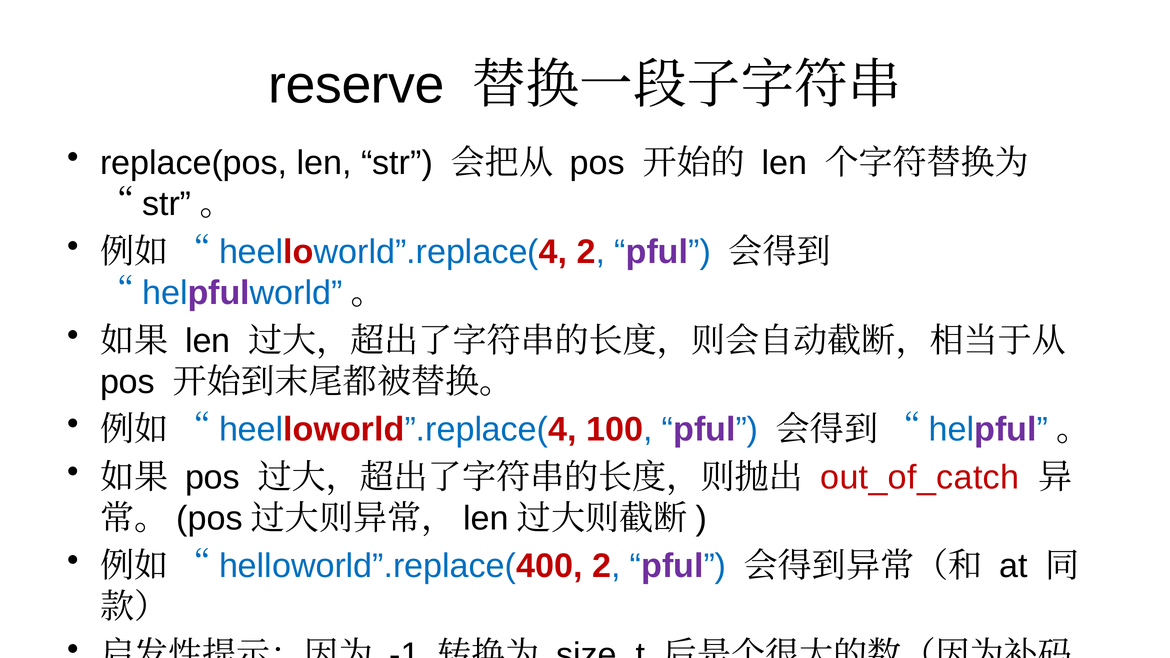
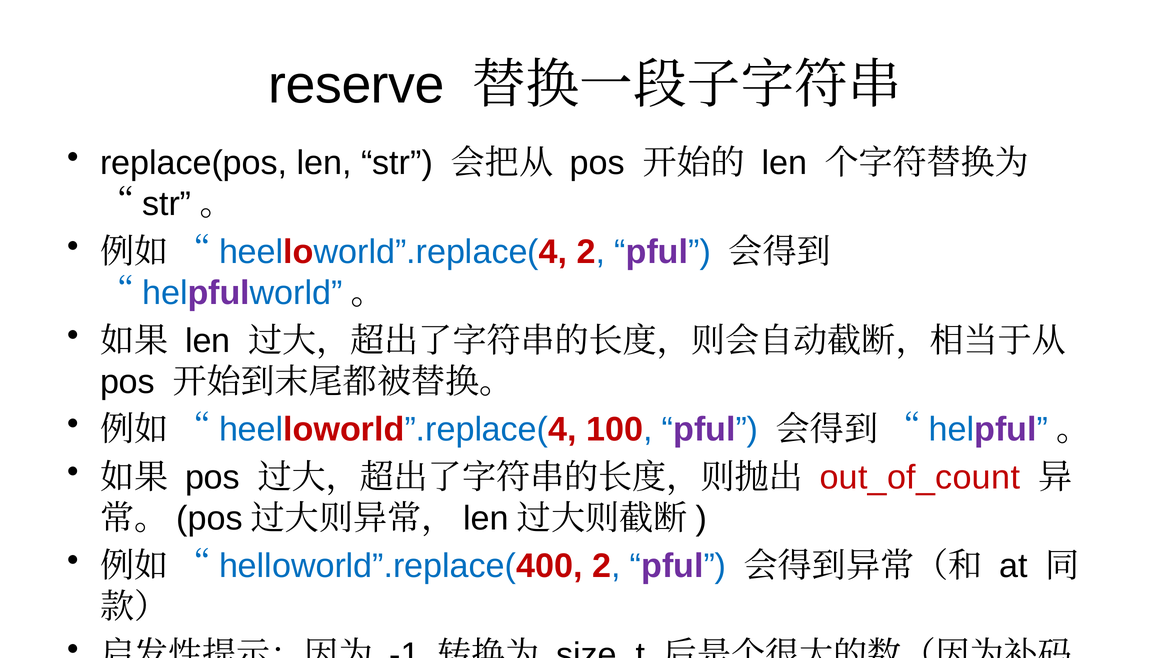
out_of_catch: out_of_catch -> out_of_count (920, 477)
